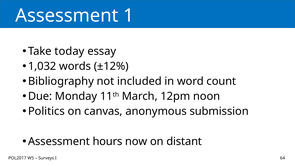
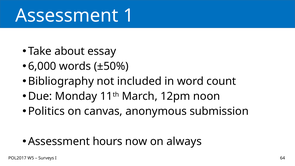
today: today -> about (70, 51)
1,032: 1,032 -> 6,000 (42, 66)
±12%: ±12% -> ±50% (111, 66)
distant: distant -> always (184, 141)
